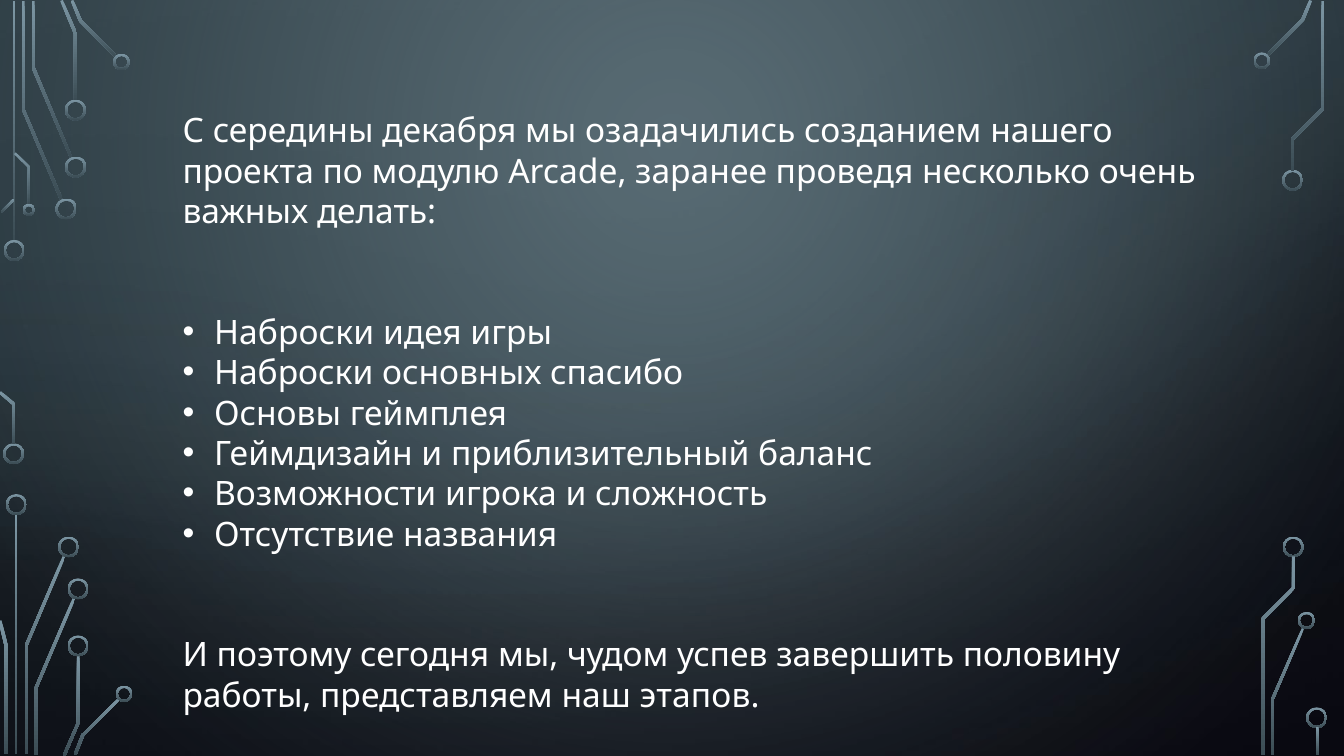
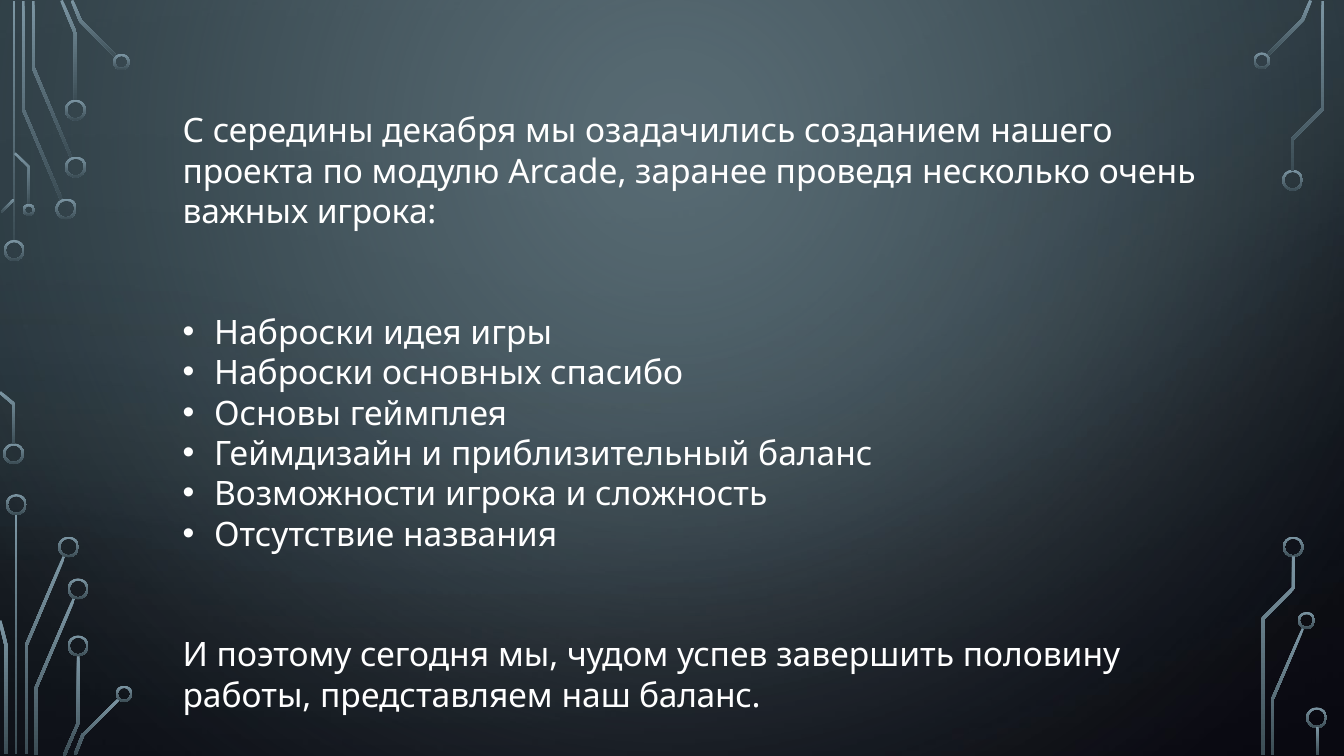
важных делать: делать -> игрока (377, 212)
наш этапов: этапов -> баланс (700, 696)
